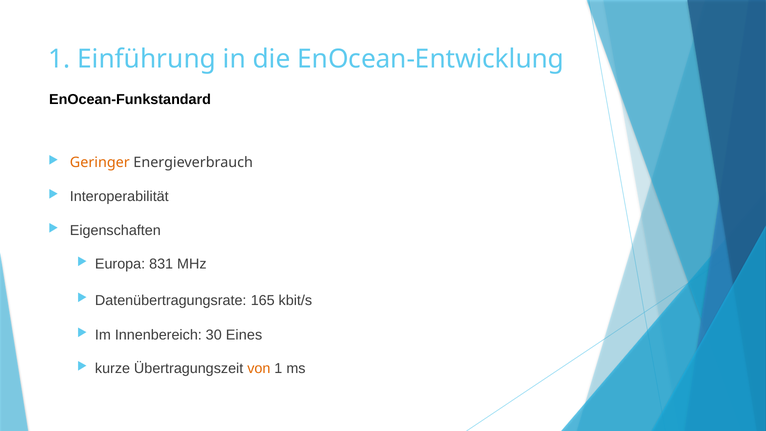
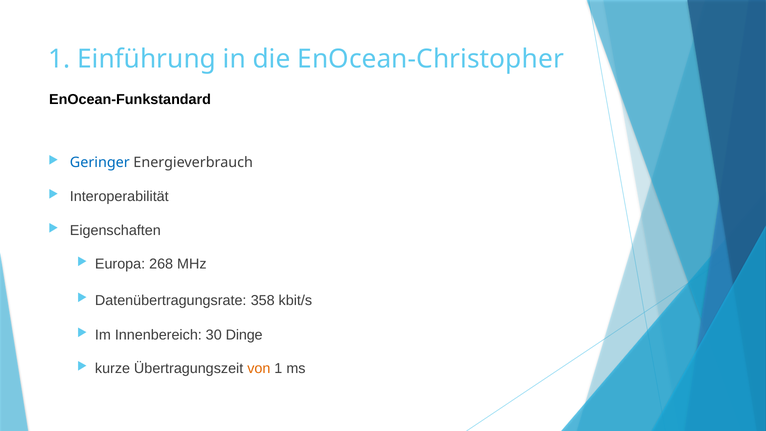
EnOcean-Entwicklung: EnOcean-Entwicklung -> EnOcean-Christopher (431, 59)
Geringer colour: orange -> blue (100, 163)
831: 831 -> 268 (161, 264)
165: 165 -> 358 (263, 301)
Eines: Eines -> Dinge (244, 335)
